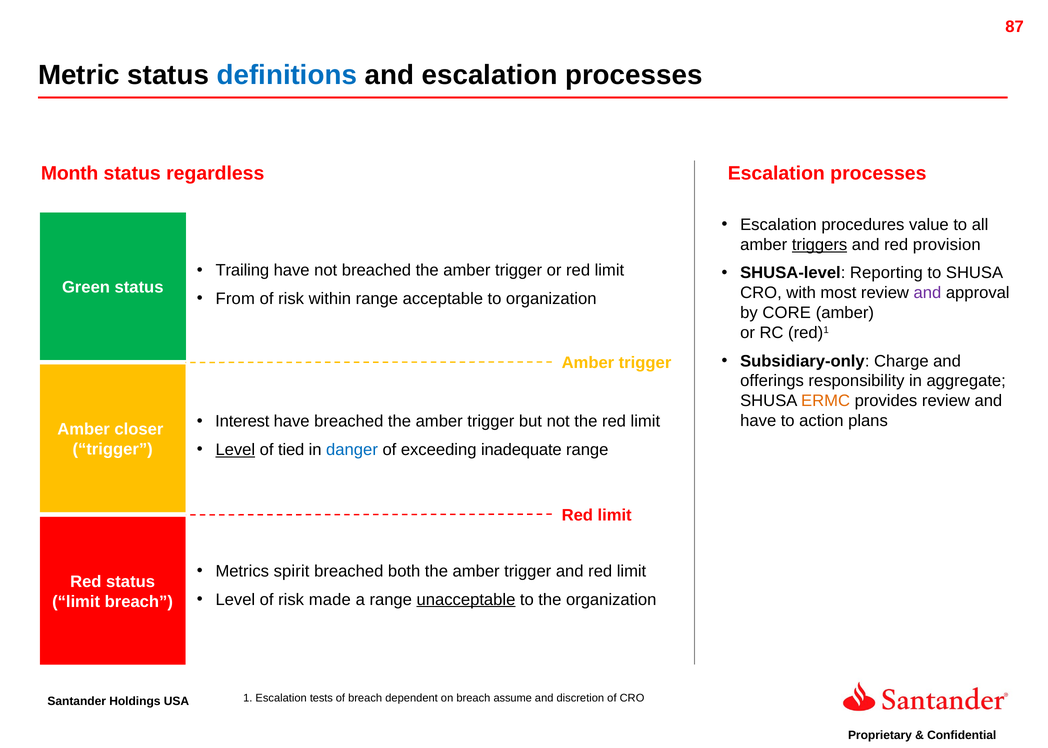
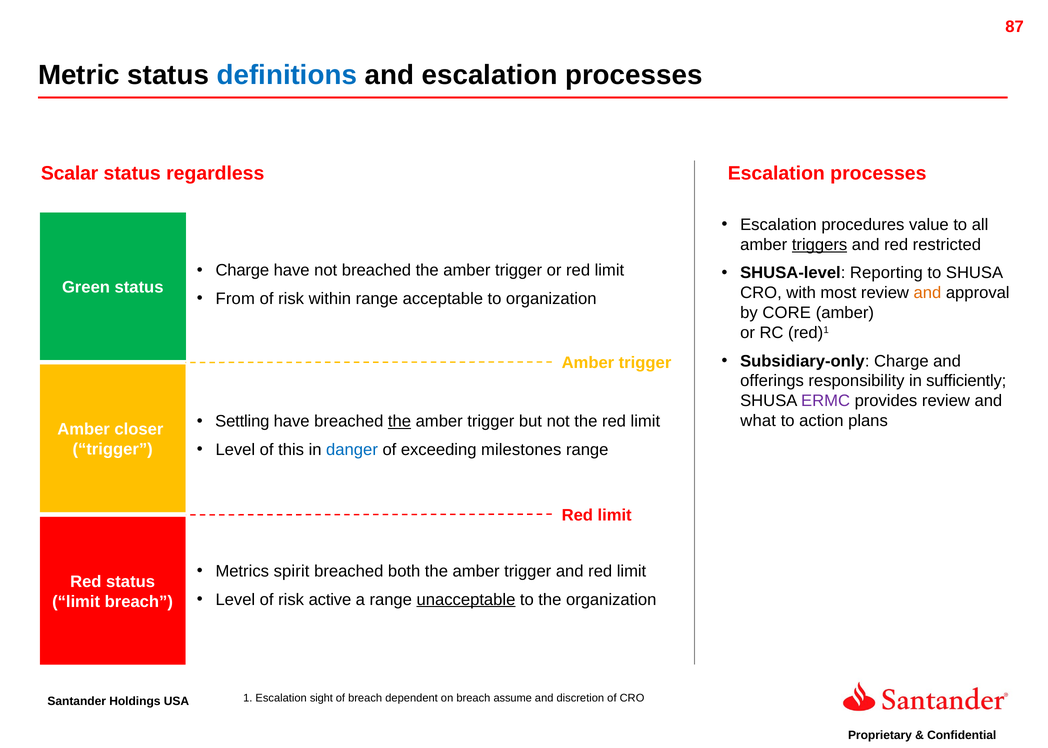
Month: Month -> Scalar (70, 174)
provision: provision -> restricted (947, 245)
Trailing: Trailing -> Charge (242, 271)
and colour: purple -> orange (927, 293)
aggregate: aggregate -> sufficiently (966, 381)
ERMC colour: orange -> purple (826, 401)
Interest: Interest -> Settling (242, 422)
the underline: none -> present (399, 422)
have: have -> what (758, 421)
Level underline: present -> none (235, 450)
tied: tied -> this (291, 450)
inadequate: inadequate -> milestones (521, 450)
made: made -> active (330, 600)
tests: tests -> sight (321, 698)
